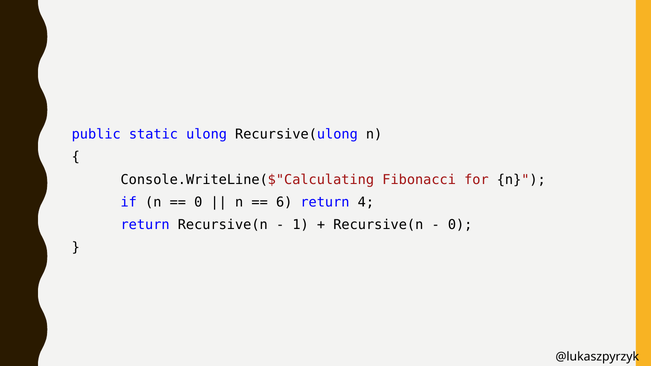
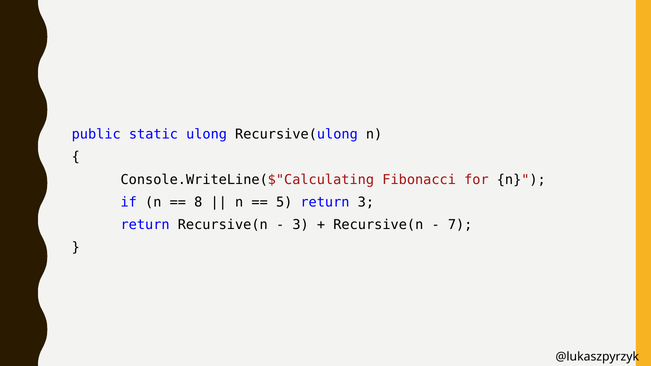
0: 0 -> 8 (198, 202)
6: 6 -> 5 (284, 202)
return 4: 4 -> 3 (366, 202)
1: 1 -> 3 (301, 225)
0: 0 -> 7 (460, 225)
